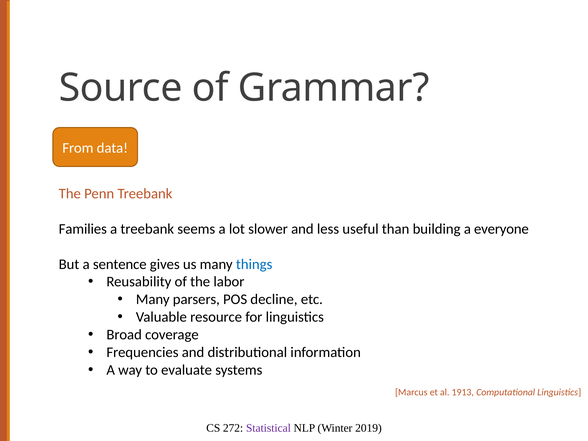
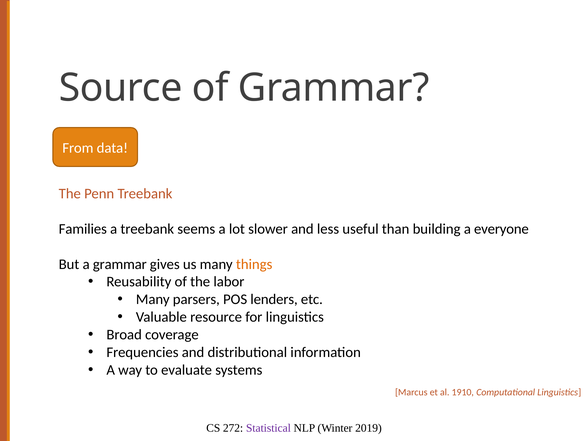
a sentence: sentence -> grammar (120, 264)
things colour: blue -> orange (254, 264)
decline: decline -> lenders (274, 299)
1913: 1913 -> 1910 (463, 392)
